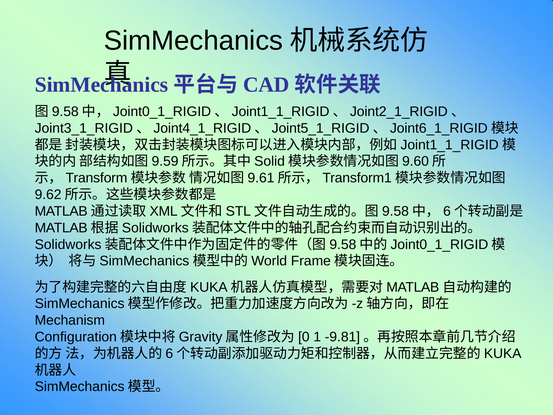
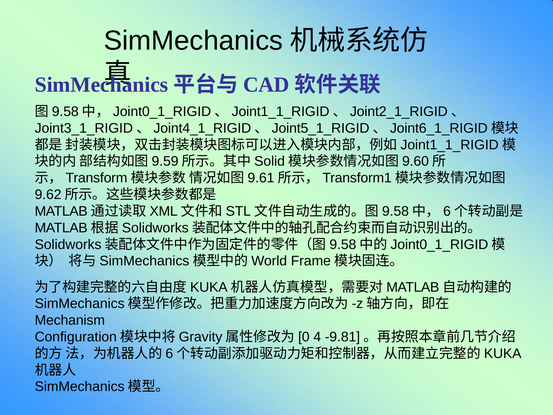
1: 1 -> 4 (317, 337)
